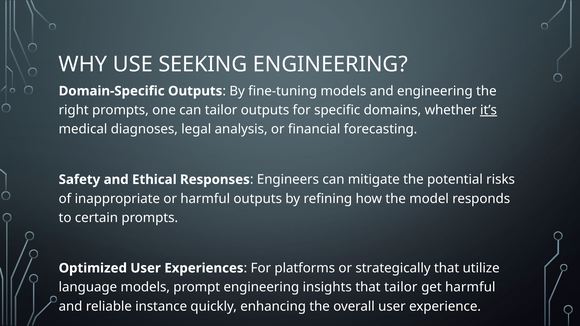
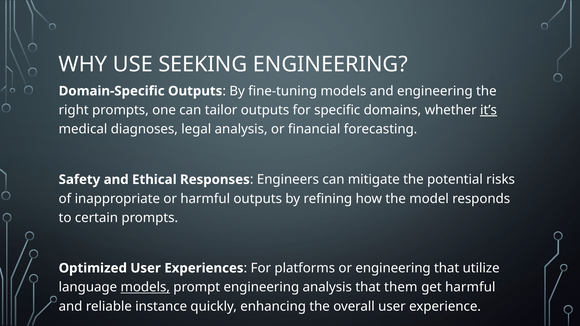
or strategically: strategically -> engineering (393, 268)
models underline: none -> present (145, 287)
engineering insights: insights -> analysis (327, 287)
that tailor: tailor -> them (401, 287)
